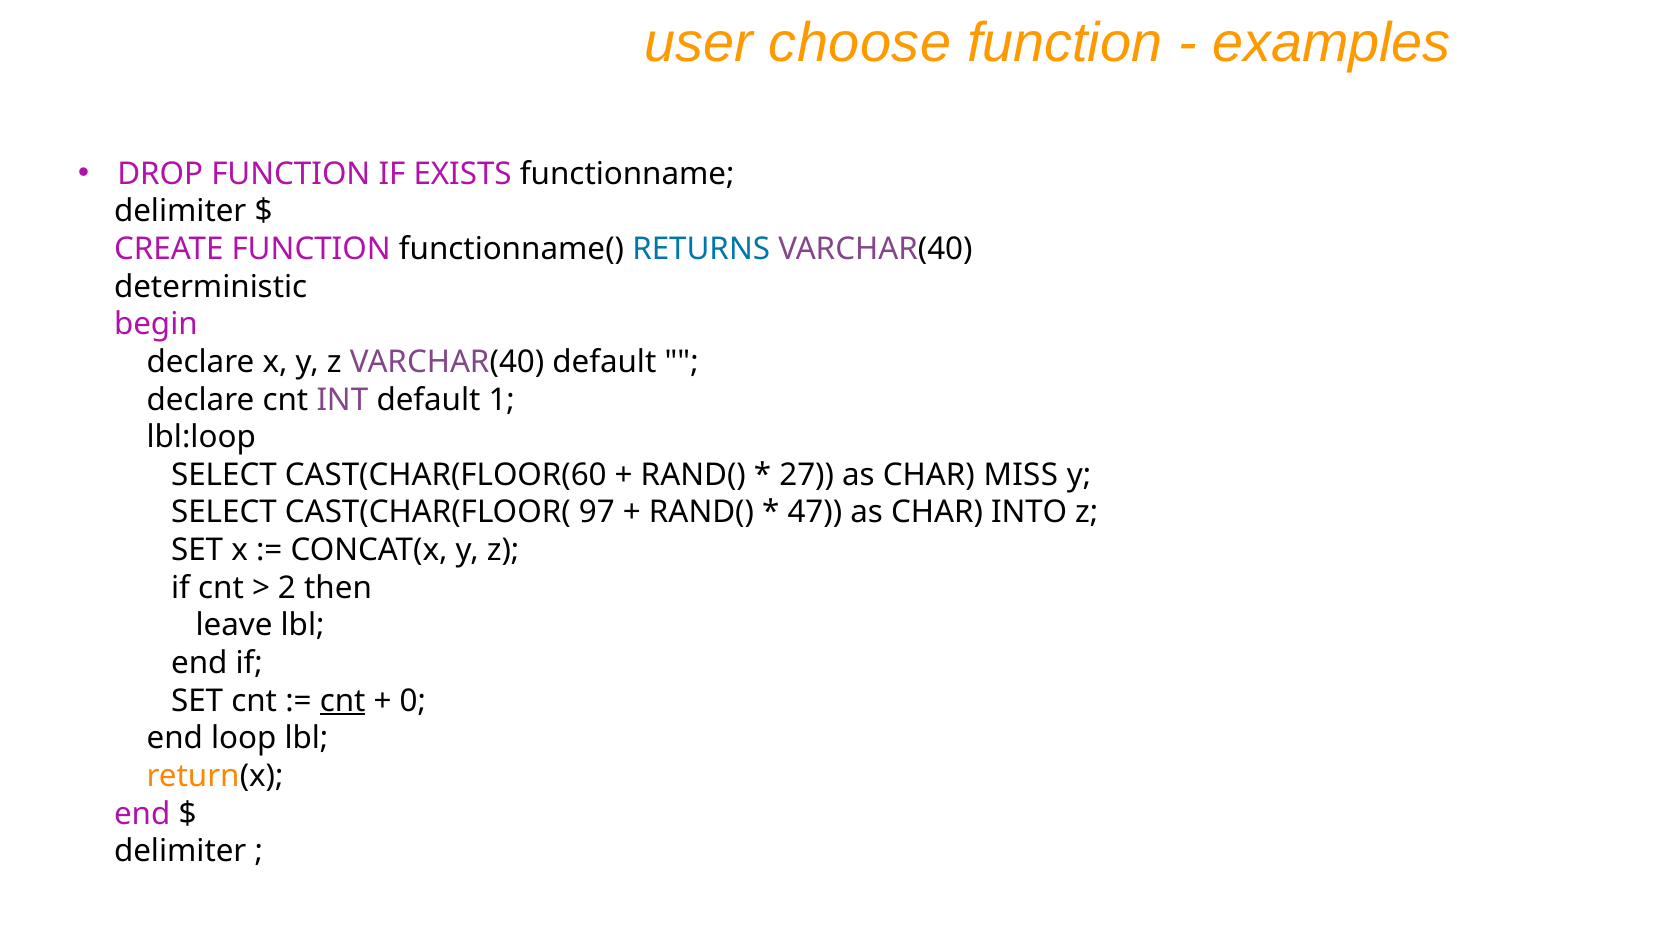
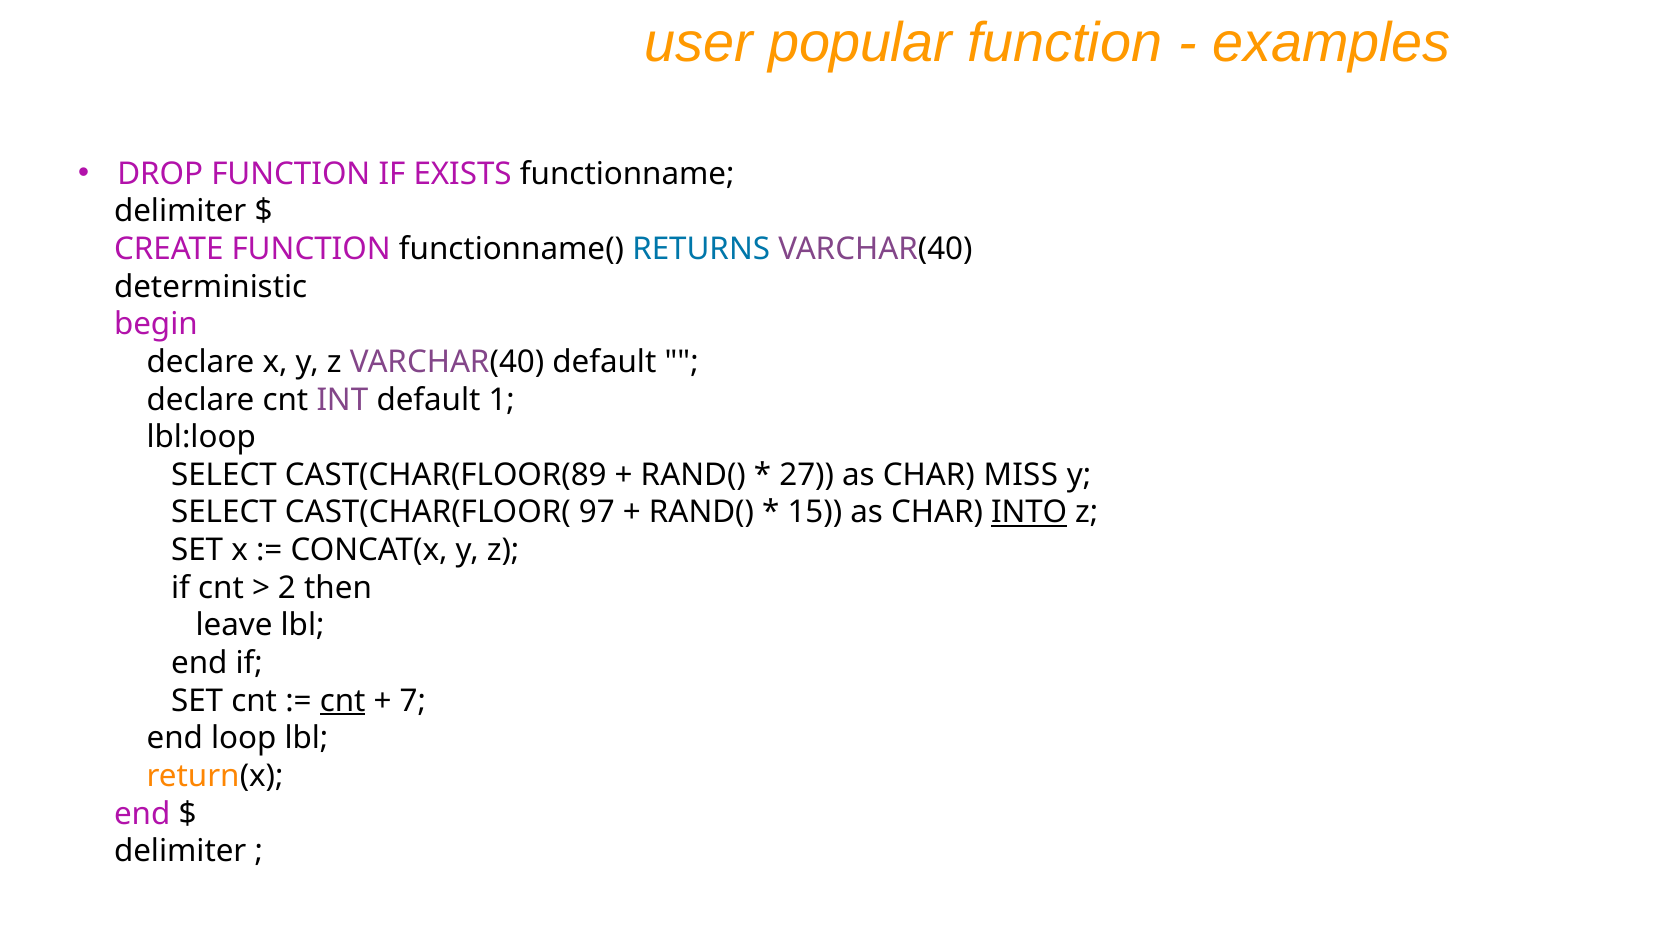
choose: choose -> popular (860, 44)
CAST(CHAR(FLOOR(60: CAST(CHAR(FLOOR(60 -> CAST(CHAR(FLOOR(89 (446, 475)
47: 47 -> 15 (815, 513)
INTO underline: none -> present (1029, 513)
0: 0 -> 7 (413, 701)
